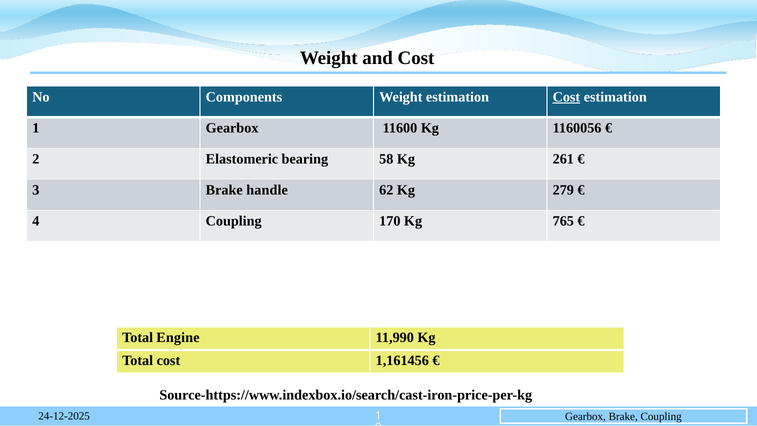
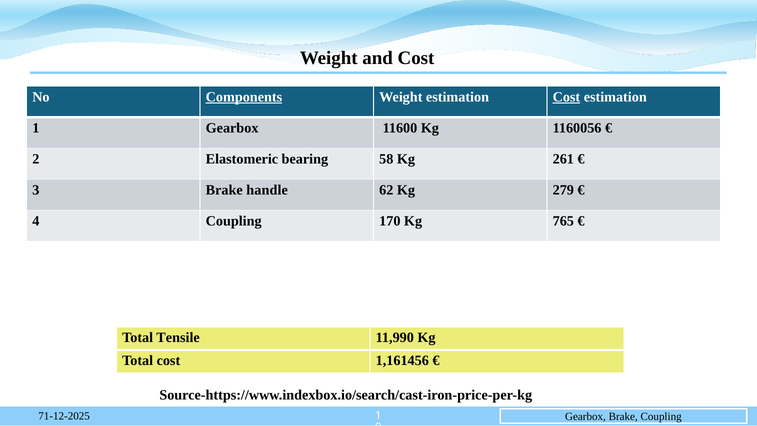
Components underline: none -> present (244, 97)
Engine: Engine -> Tensile (178, 338)
24-12-2025: 24-12-2025 -> 71-12-2025 (64, 416)
